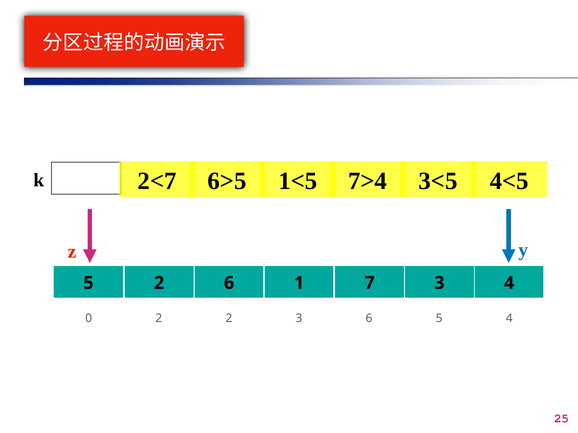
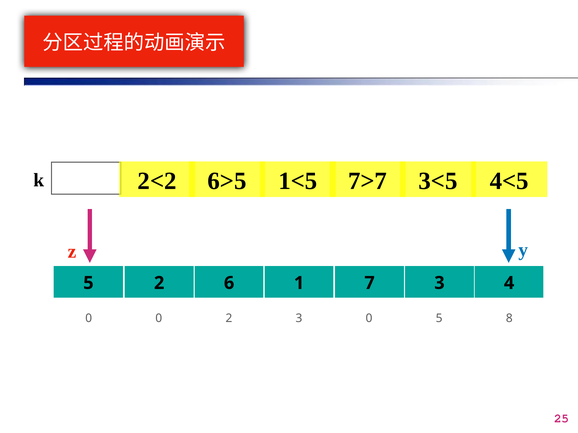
2<7: 2<7 -> 2<2 (157, 181)
7>4: 7>4 -> 7>7 (368, 181)
0 2: 2 -> 0 (159, 319)
3 6: 6 -> 0 (369, 319)
5 4: 4 -> 8 (509, 319)
